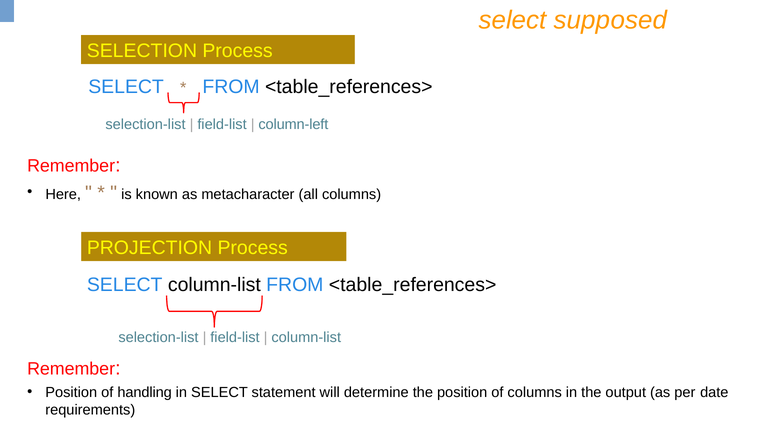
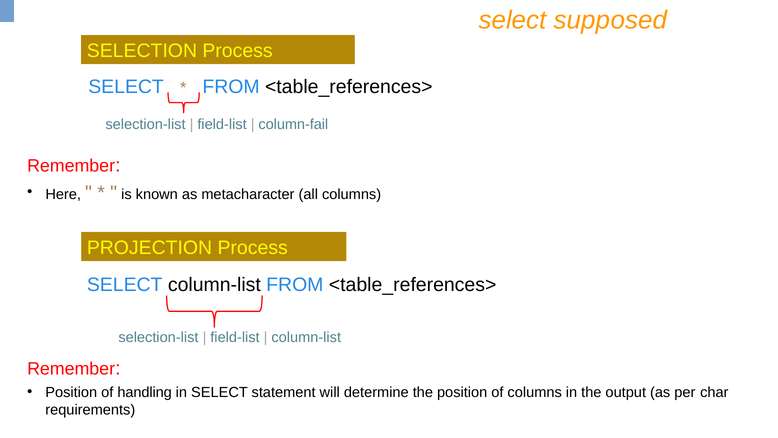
column-left: column-left -> column-fail (293, 125)
date: date -> char (714, 392)
